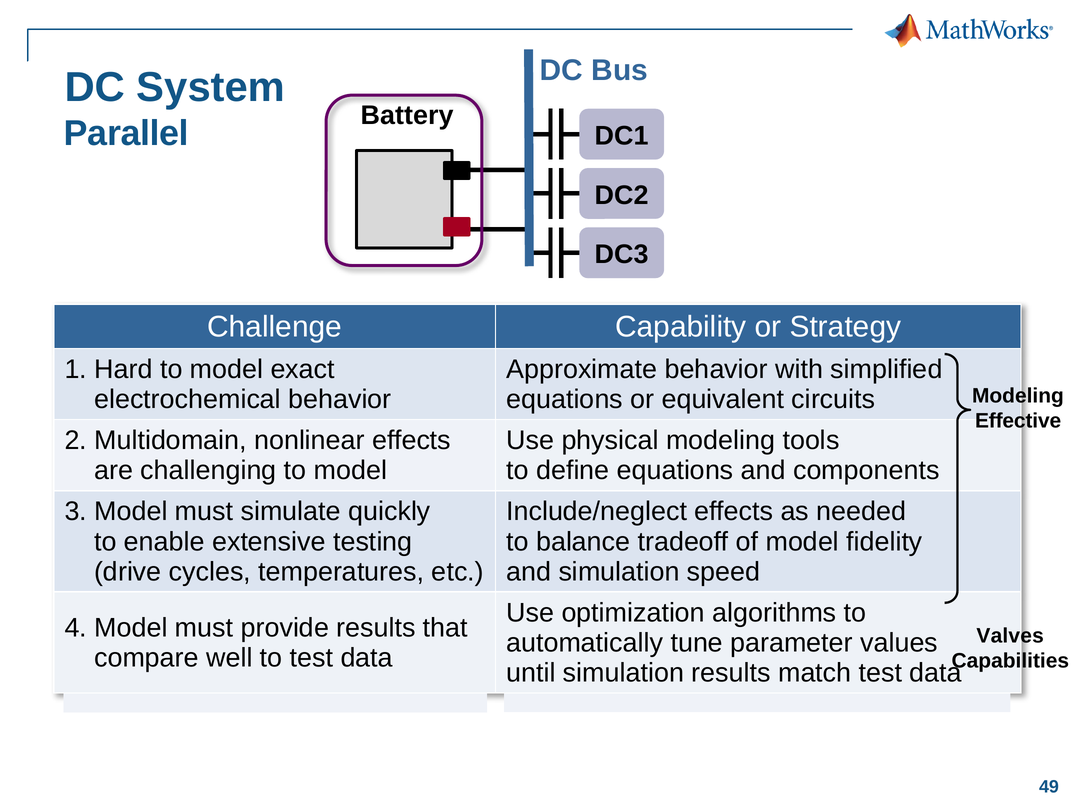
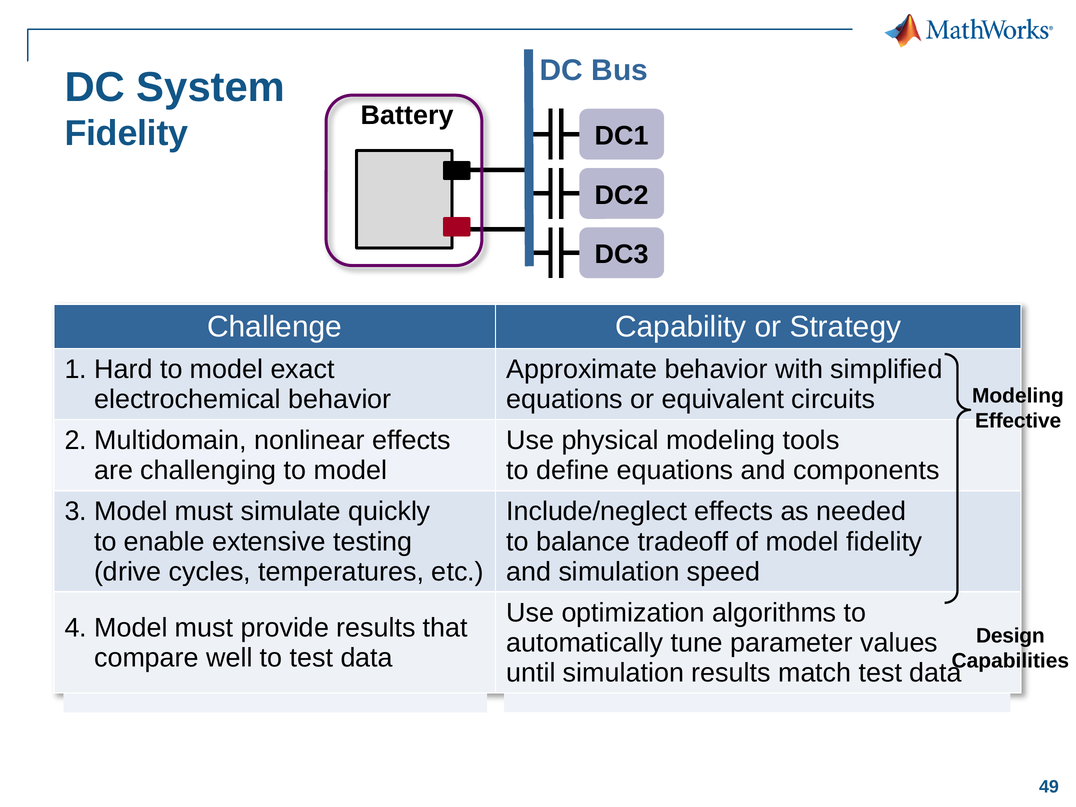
Parallel: Parallel -> Fidelity (126, 133)
Valves: Valves -> Design (1010, 636)
